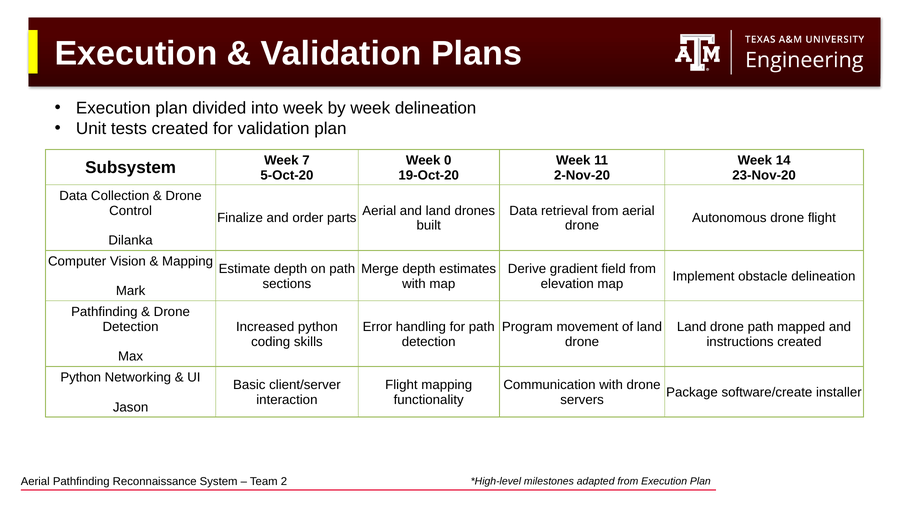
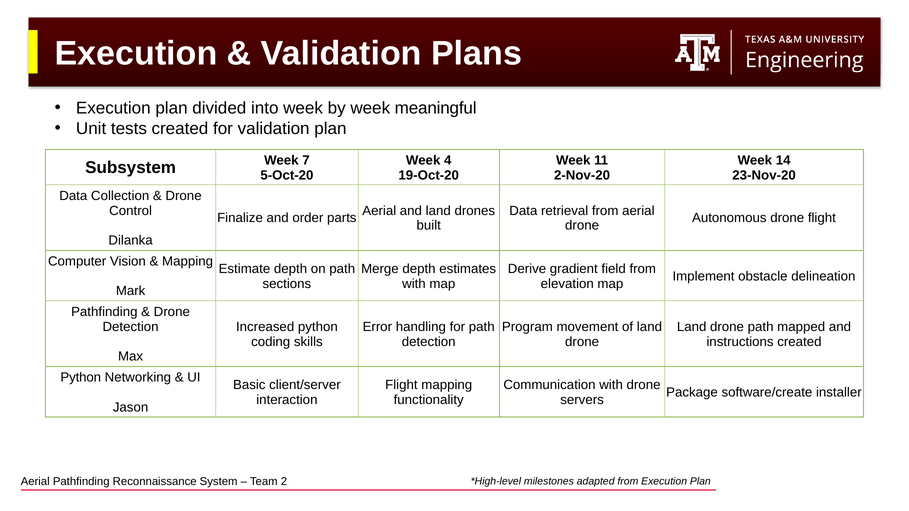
week delineation: delineation -> meaningful (436, 108)
0: 0 -> 4 (448, 160)
